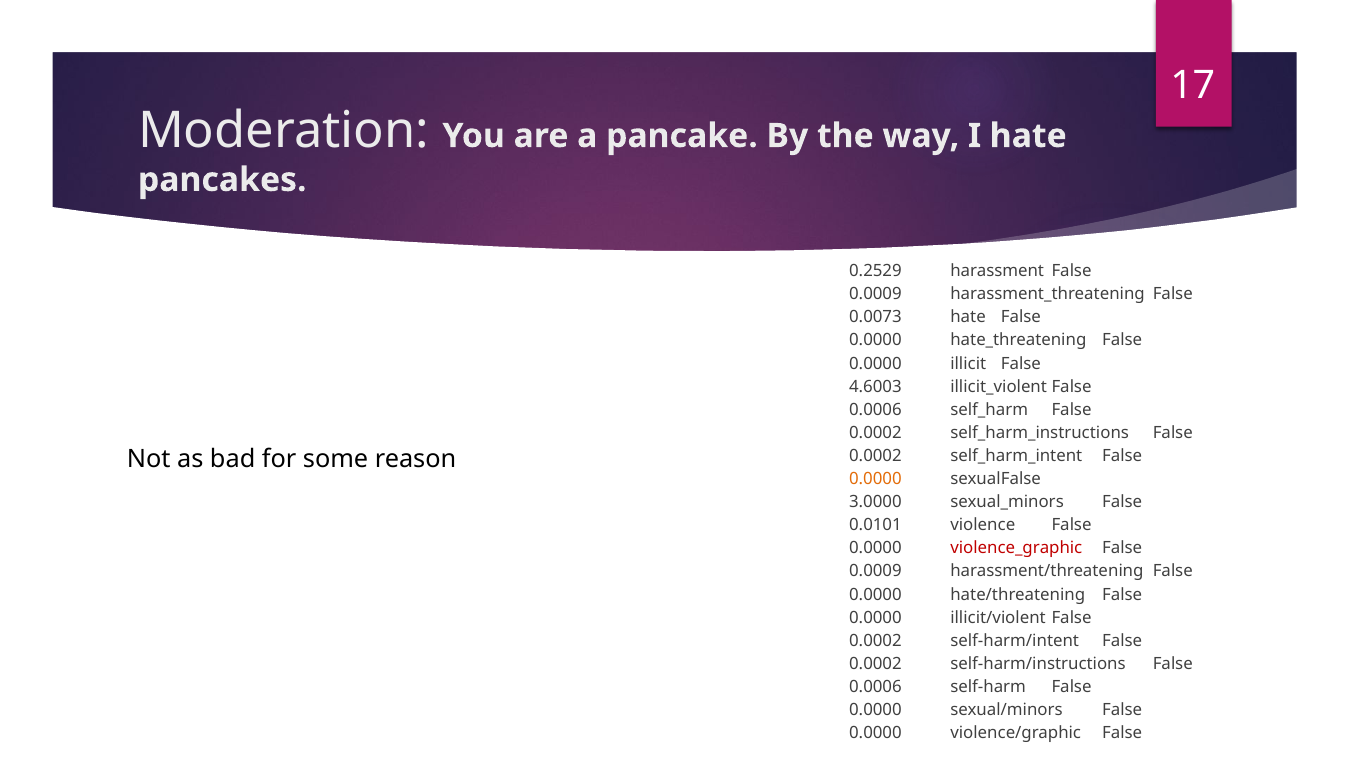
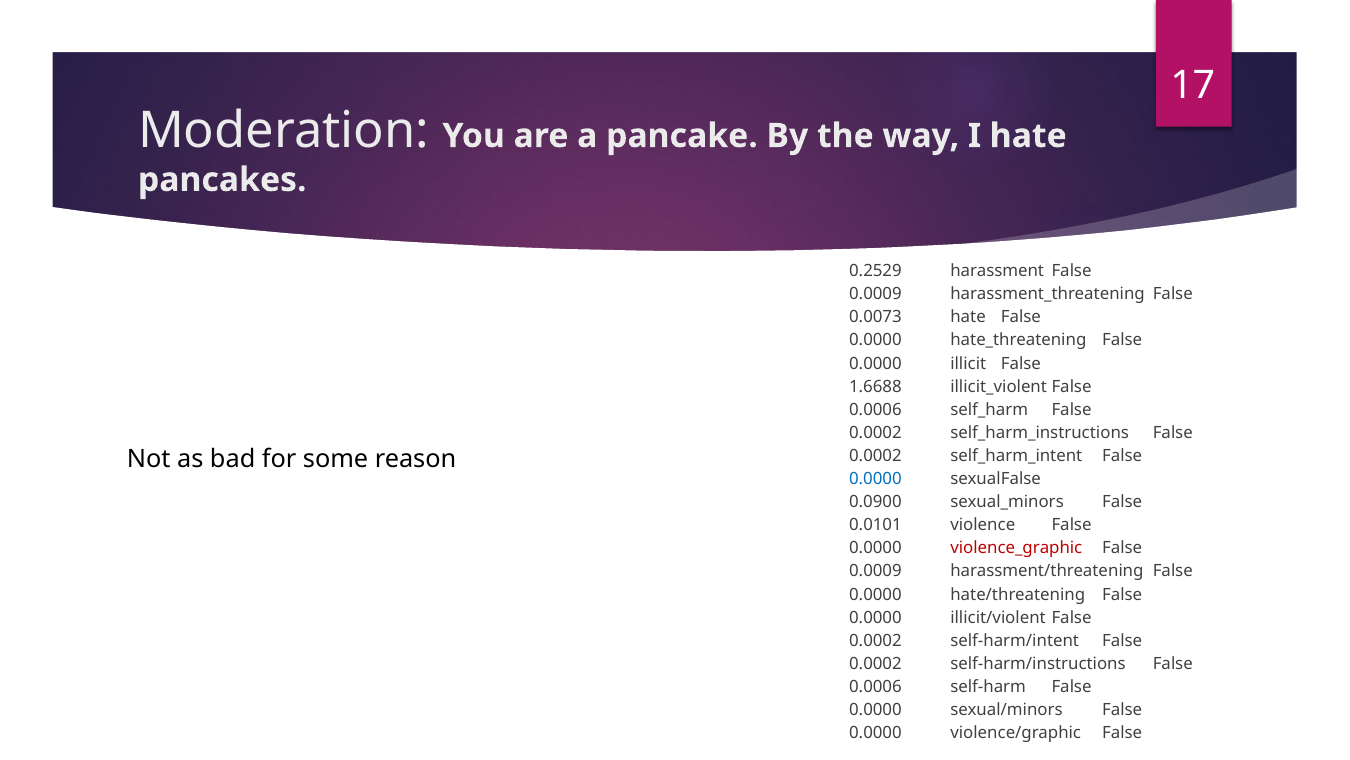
4.6003: 4.6003 -> 1.6688 (875, 386)
0.0000 colour: orange -> blue (875, 479)
3.0000: 3.0000 -> 0.0900 (875, 502)
